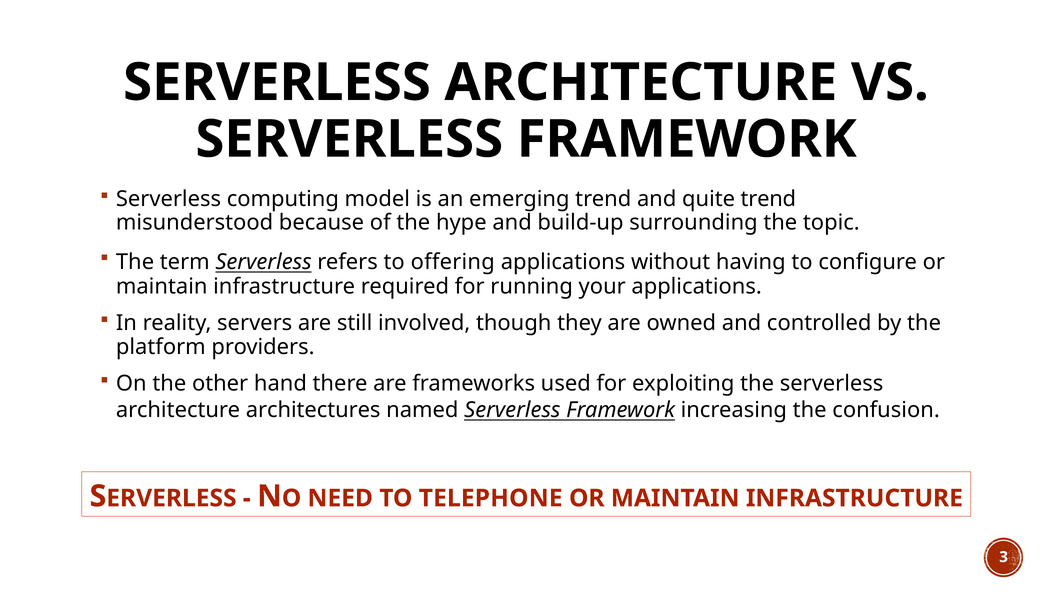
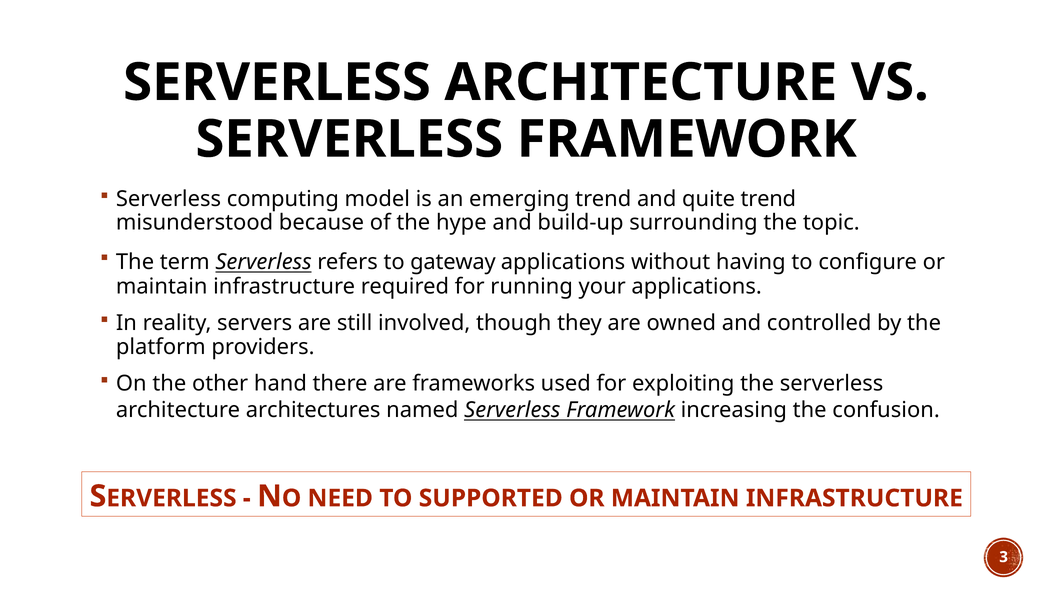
offering: offering -> gateway (453, 262)
TELEPHONE: TELEPHONE -> SUPPORTED (491, 498)
